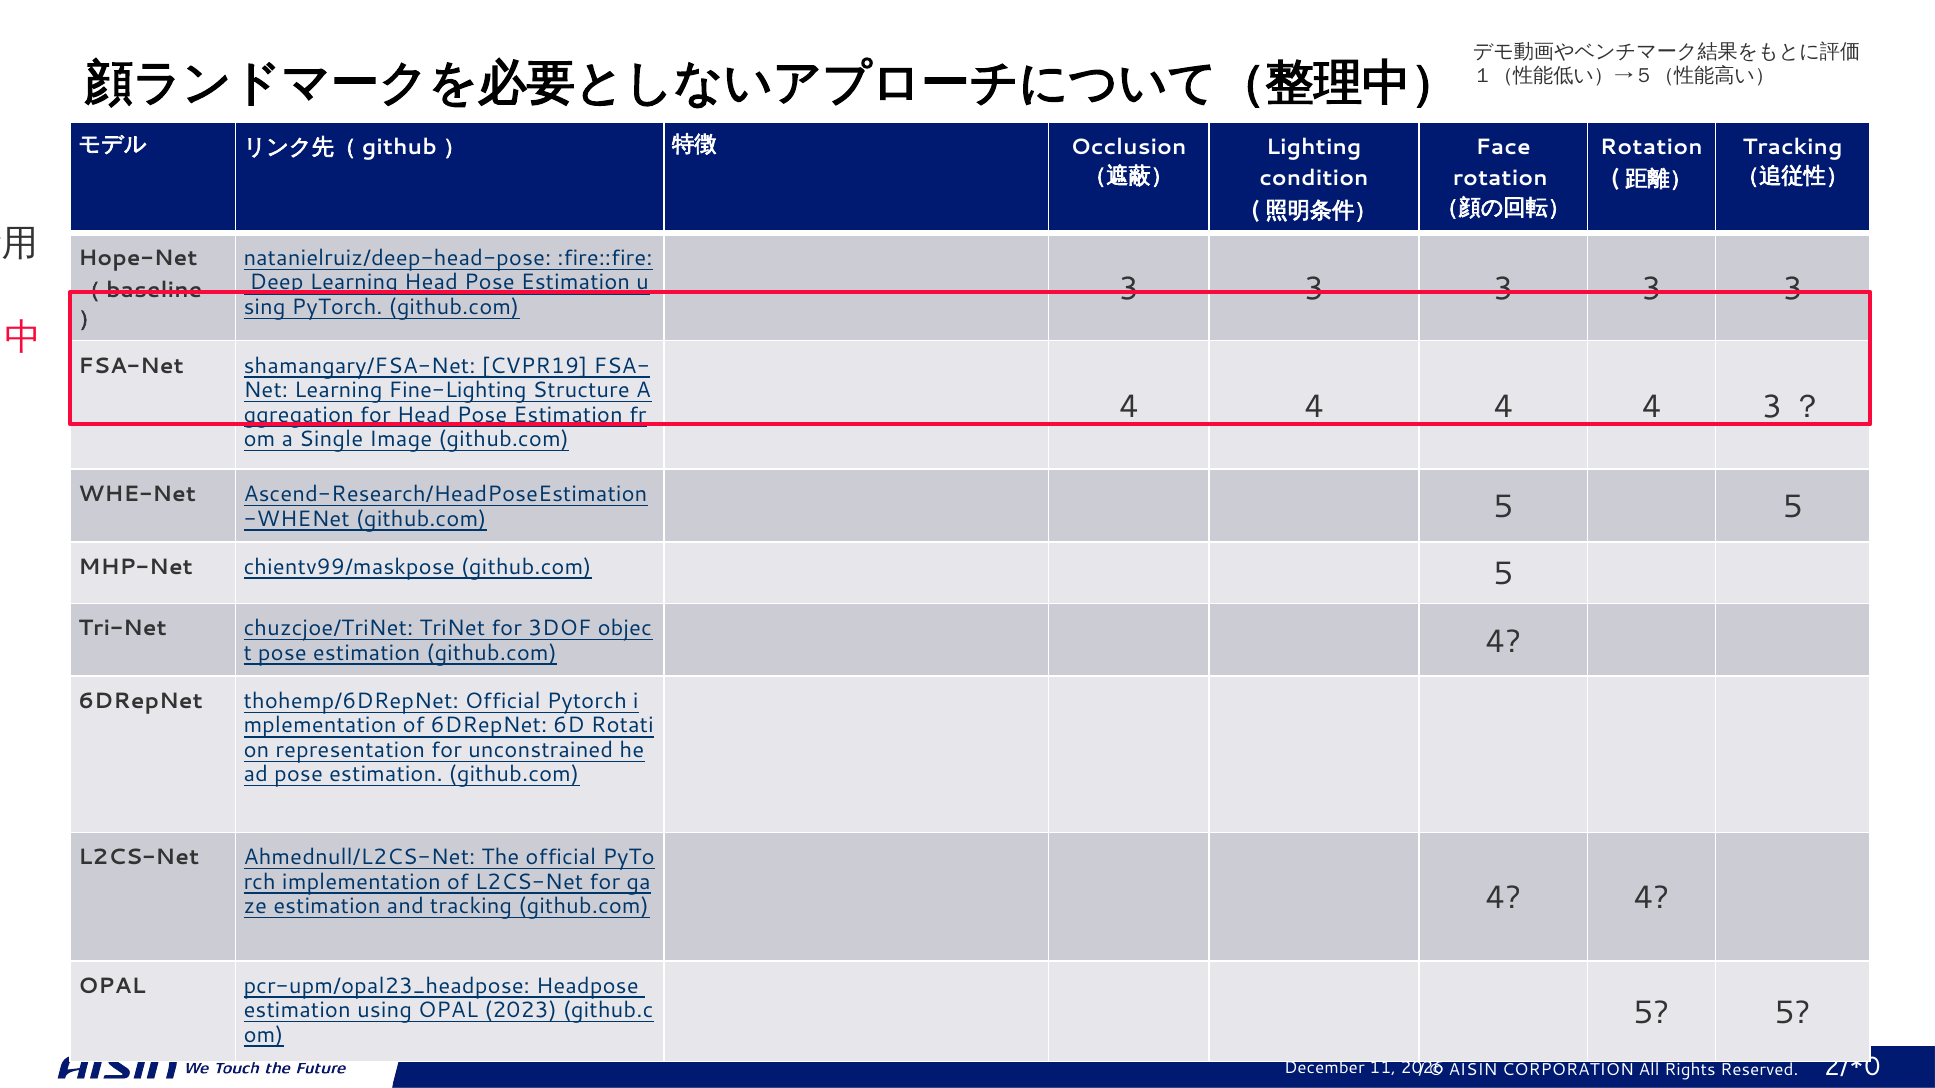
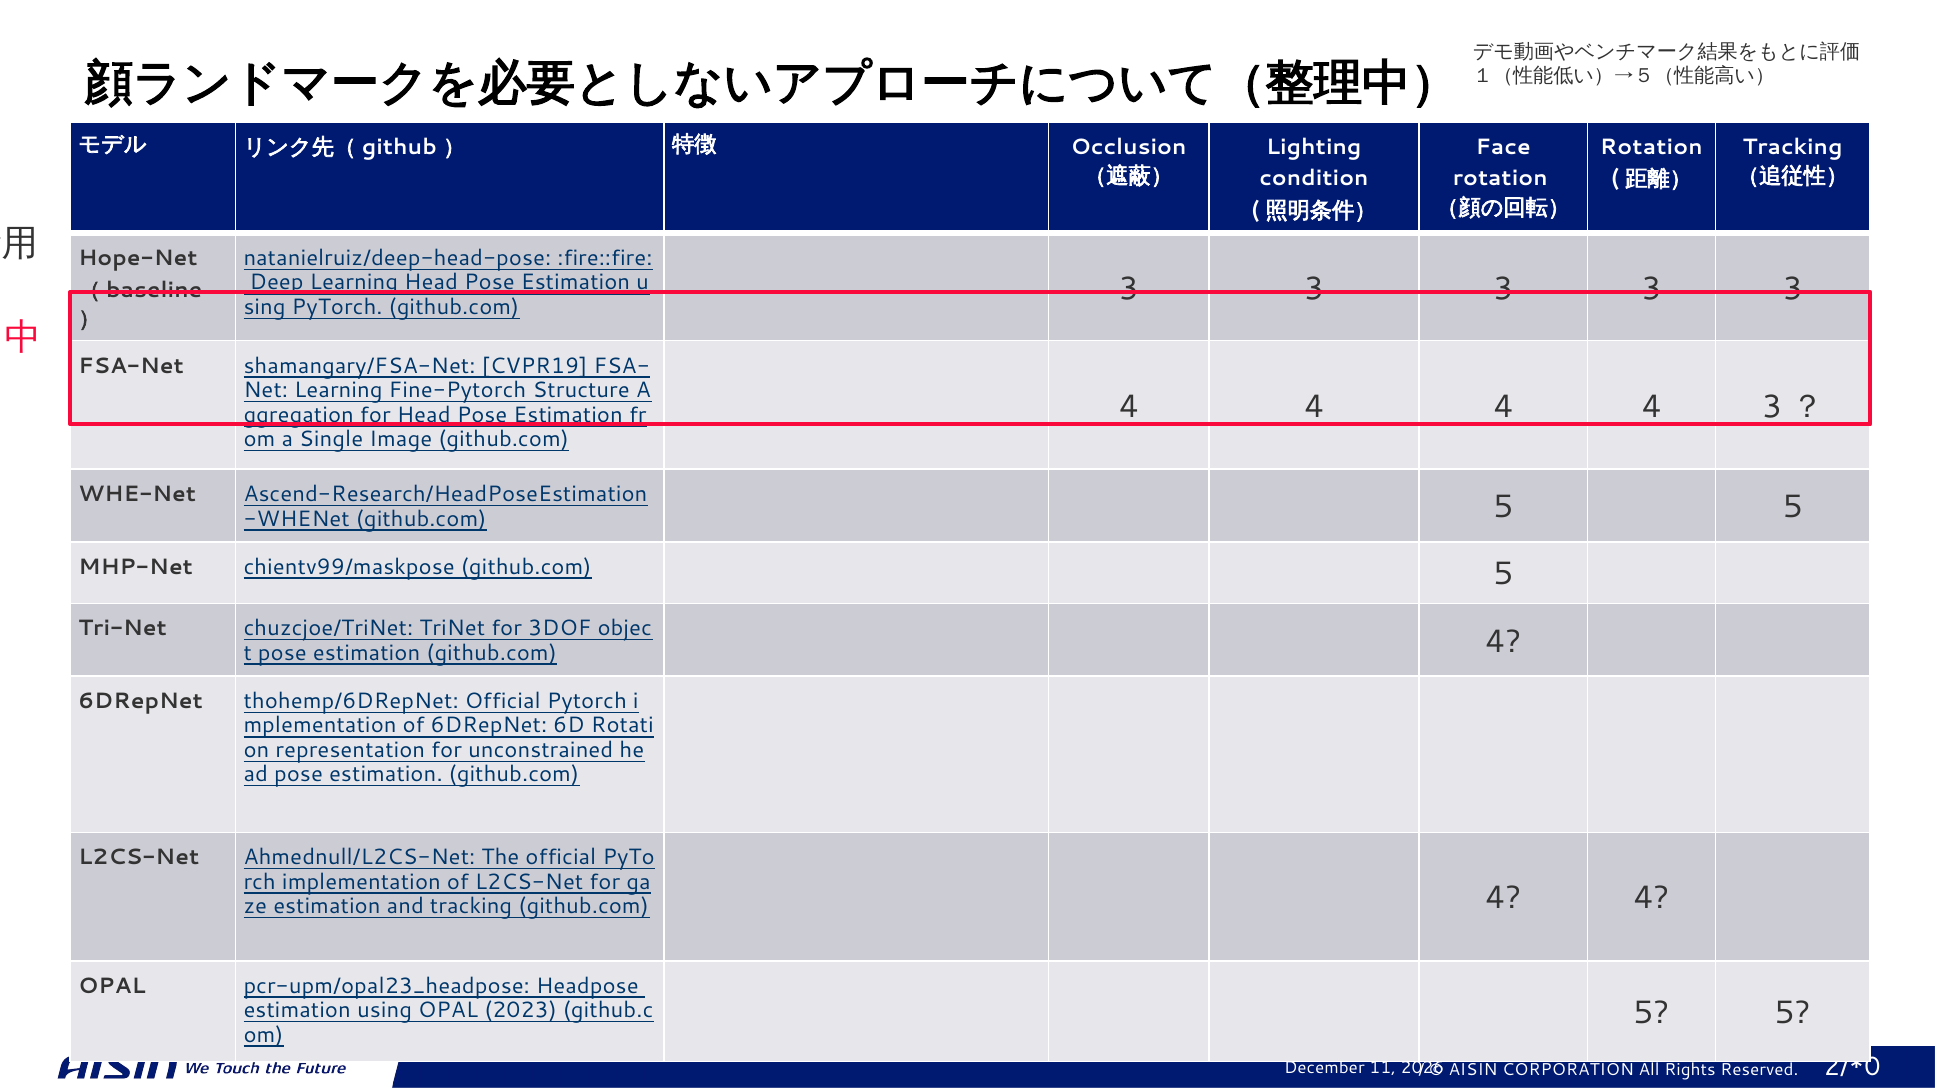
Fine-Lighting: Fine-Lighting -> Fine-Pytorch (458, 390)
